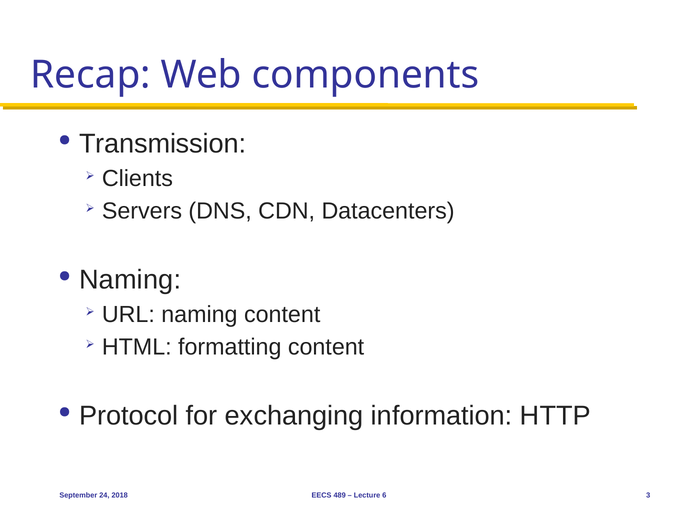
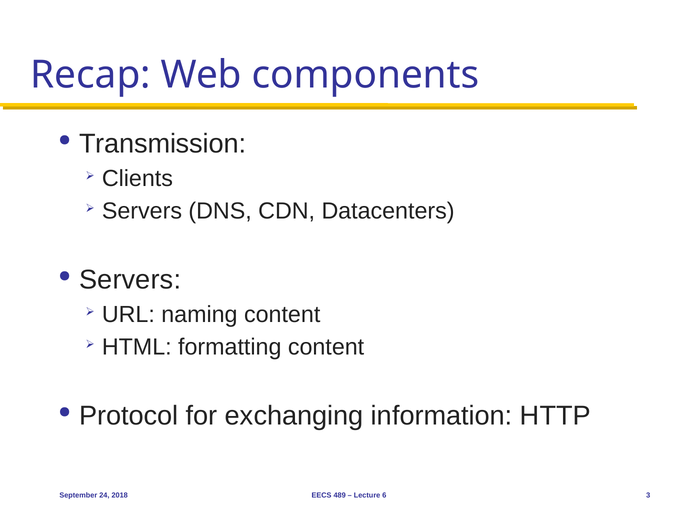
Naming: Naming -> Servers (130, 280)
